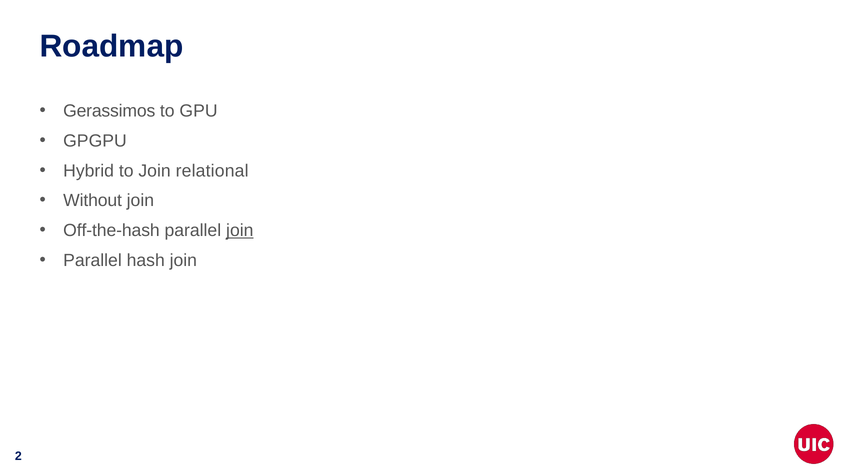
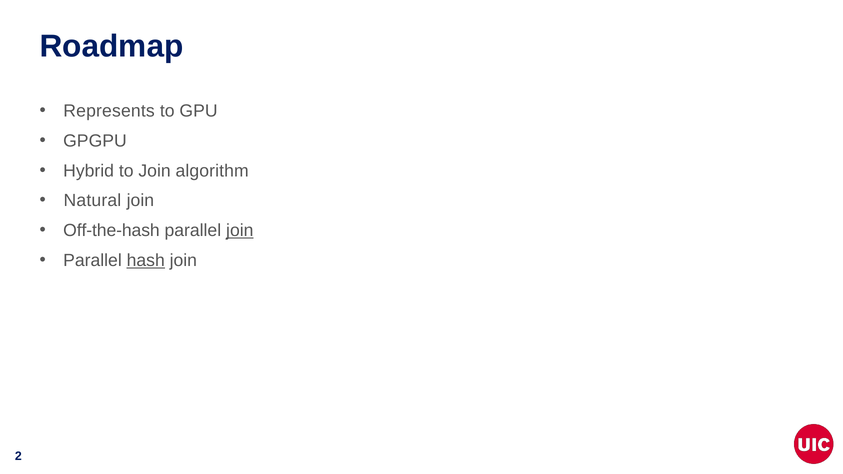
Gerassimos: Gerassimos -> Represents (109, 111)
relational: relational -> algorithm (212, 171)
Without: Without -> Natural (92, 201)
hash underline: none -> present (146, 260)
